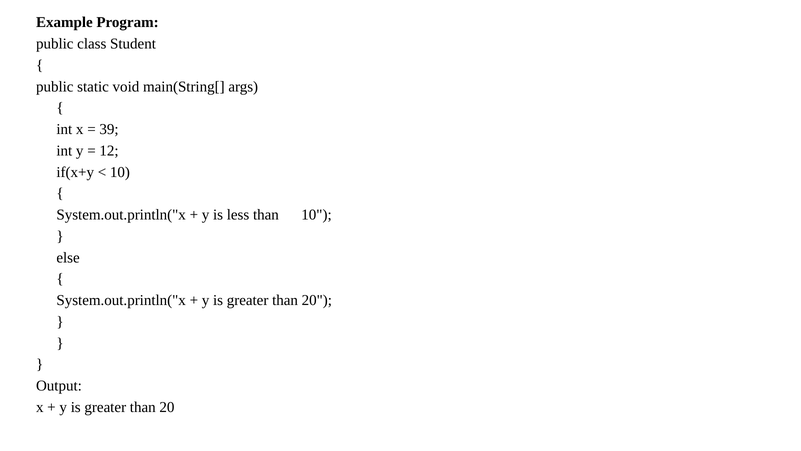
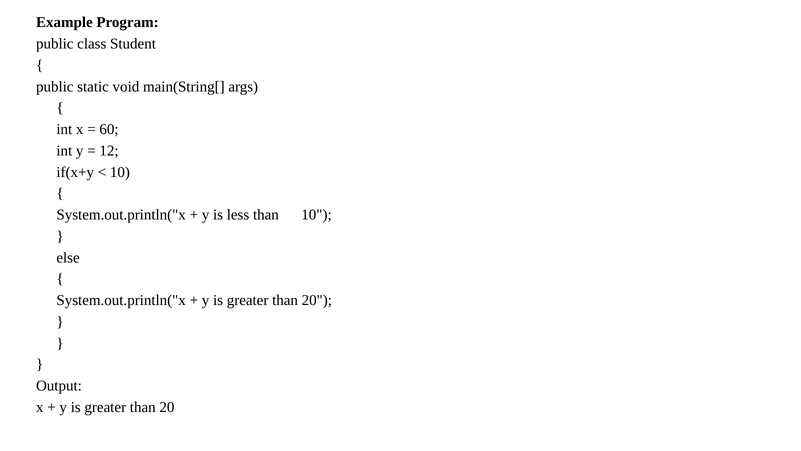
39: 39 -> 60 (109, 129)
